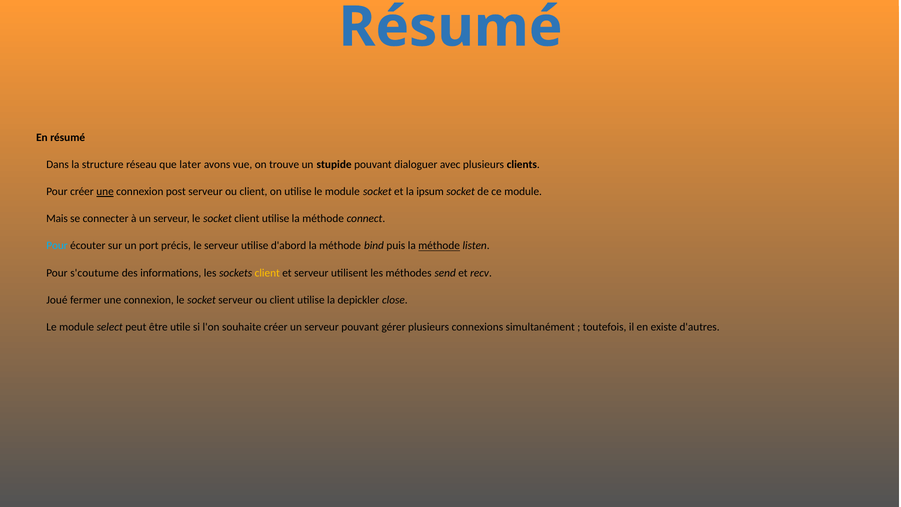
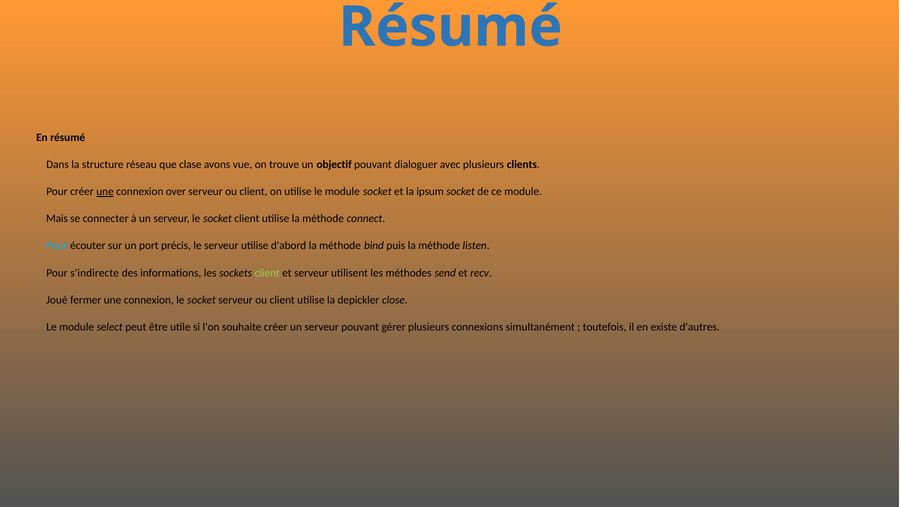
later: later -> clase (190, 165)
stupide: stupide -> objectif (334, 165)
post: post -> over (176, 192)
méthode underline: present -> none (439, 246)
s'coutume: s'coutume -> s'indirecte (95, 273)
client colour: yellow -> light green (267, 273)
